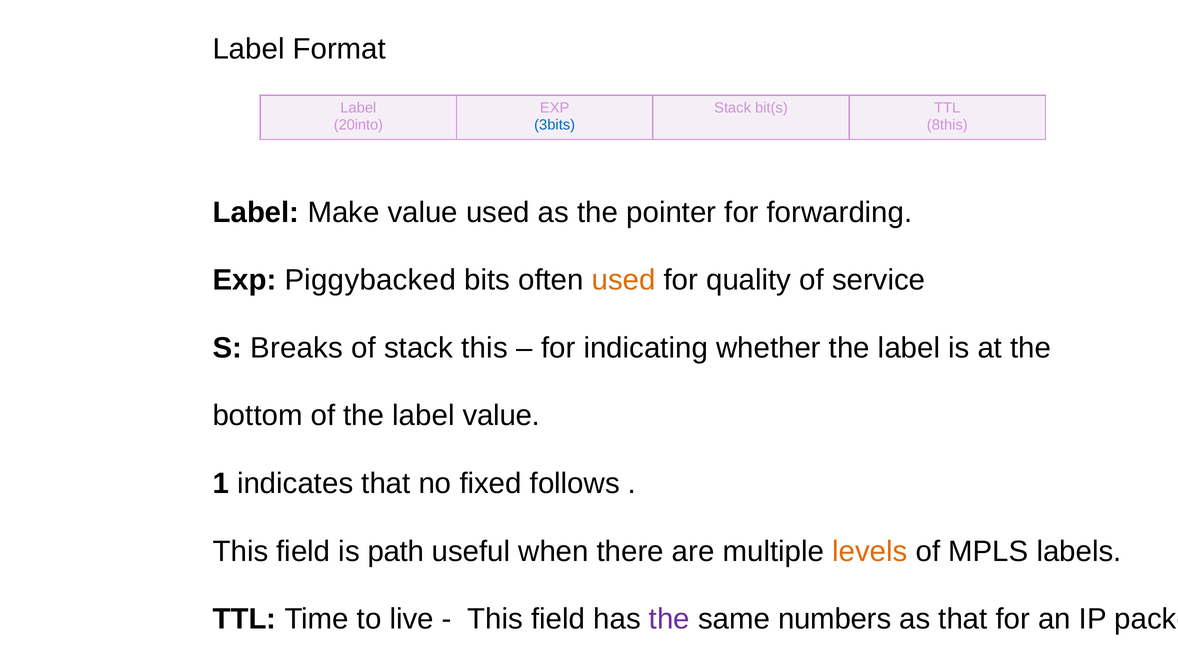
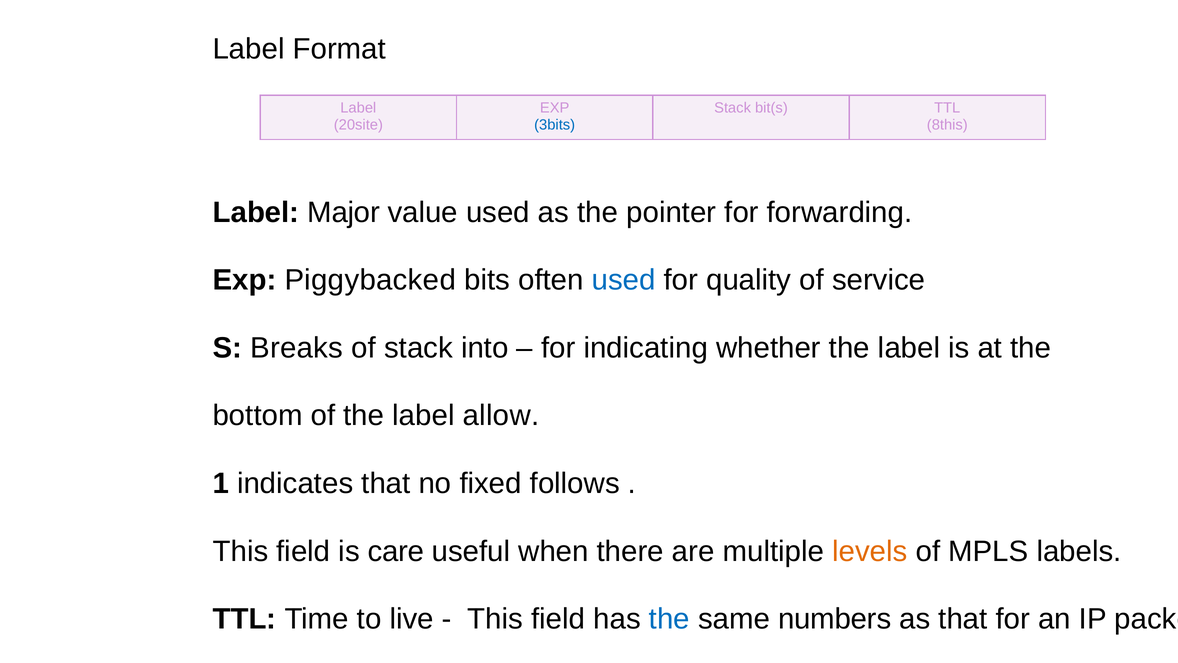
20into: 20into -> 20site (358, 125)
Make: Make -> Major (344, 212)
used colour: orange -> blue (624, 280)
stack this: this -> into (485, 348)
label value: value -> allow (501, 416)
path: path -> care (396, 551)
the colour: purple -> blue (669, 619)
